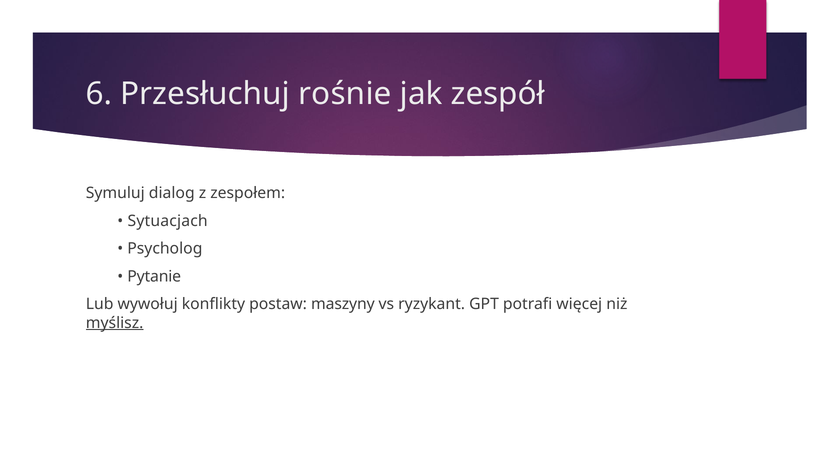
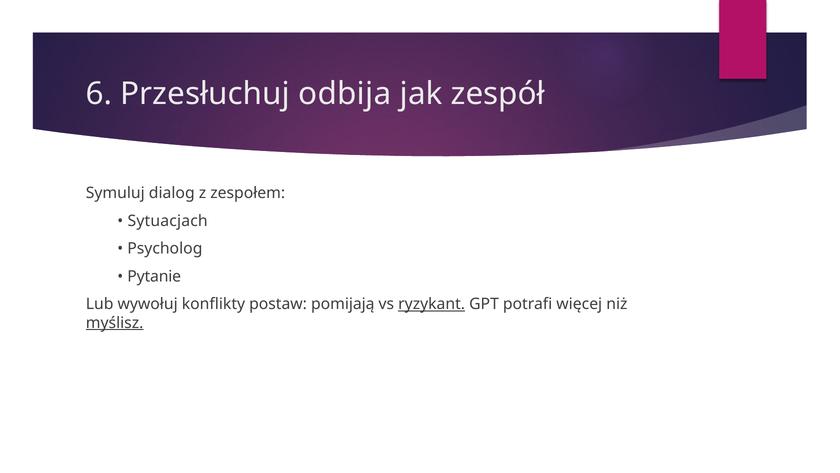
rośnie: rośnie -> odbija (345, 94)
maszyny: maszyny -> pomijają (343, 304)
ryzykant underline: none -> present (432, 304)
